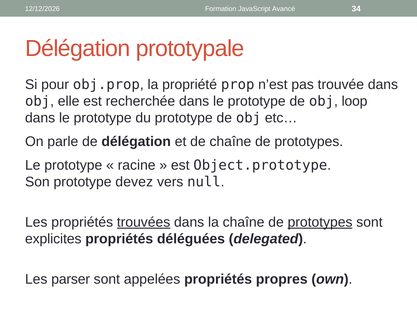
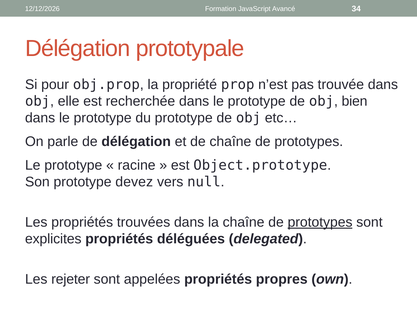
loop: loop -> bien (355, 101)
trouvées underline: present -> none (144, 222)
parser: parser -> rejeter (71, 279)
